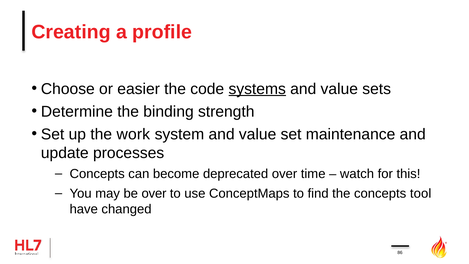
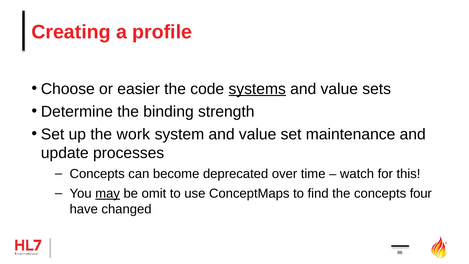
may underline: none -> present (108, 193)
be over: over -> omit (154, 193)
tool: tool -> four (421, 193)
